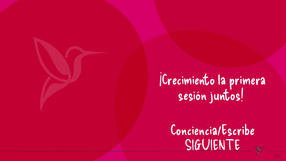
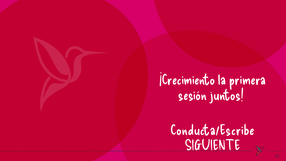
Conciencia/Escribe: Conciencia/Escribe -> Conducta/Escribe (212, 130)
